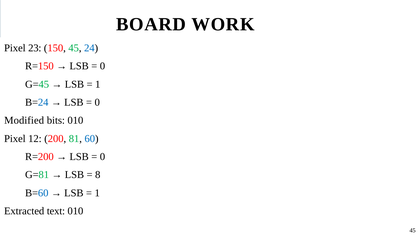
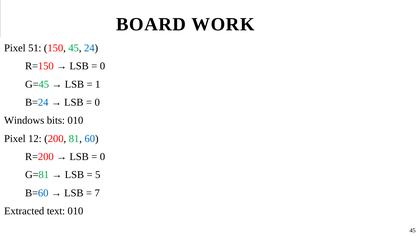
23: 23 -> 51 (35, 48)
Modified: Modified -> Windows (24, 121)
8: 8 -> 5 (98, 175)
1: 1 -> 7 (97, 193)
